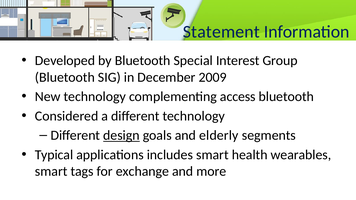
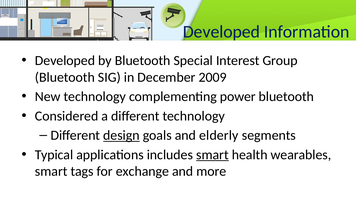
Statement: Statement -> Developed (221, 32)
access: access -> power (238, 97)
smart underline: none -> present (212, 155)
